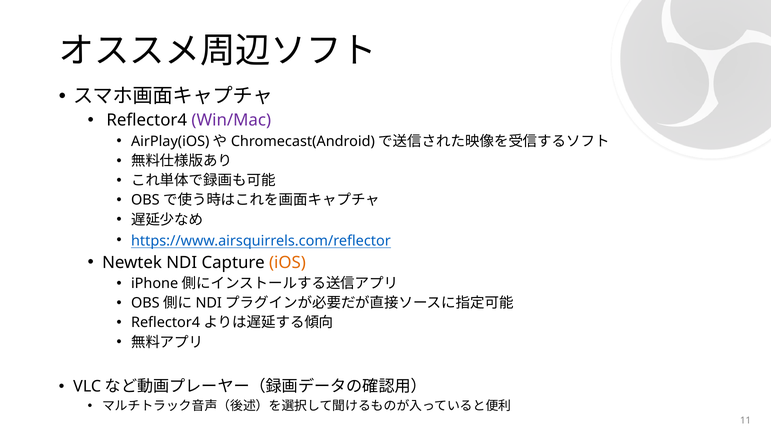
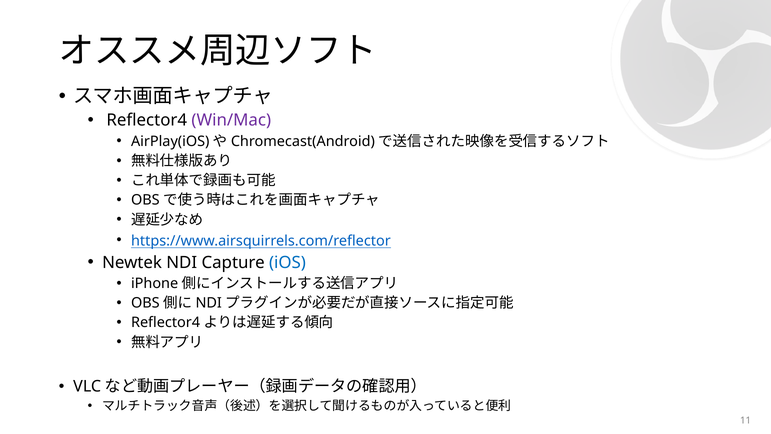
iOS colour: orange -> blue (287, 262)
